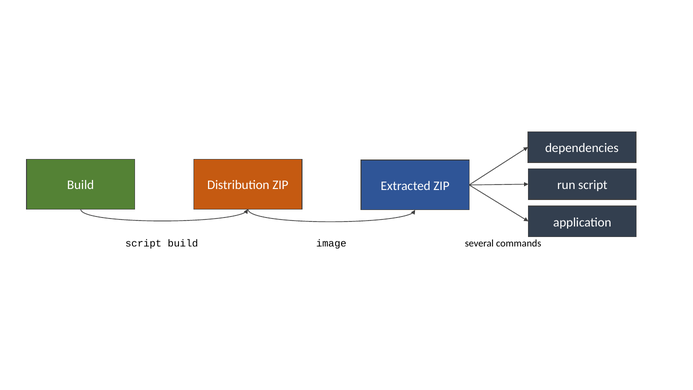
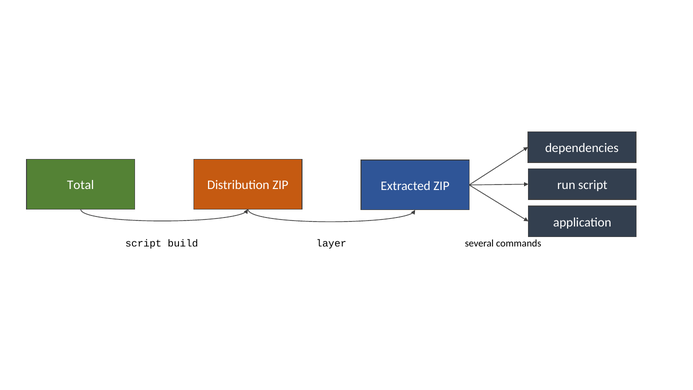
Build: Build -> Total (81, 185)
image: image -> layer (331, 243)
